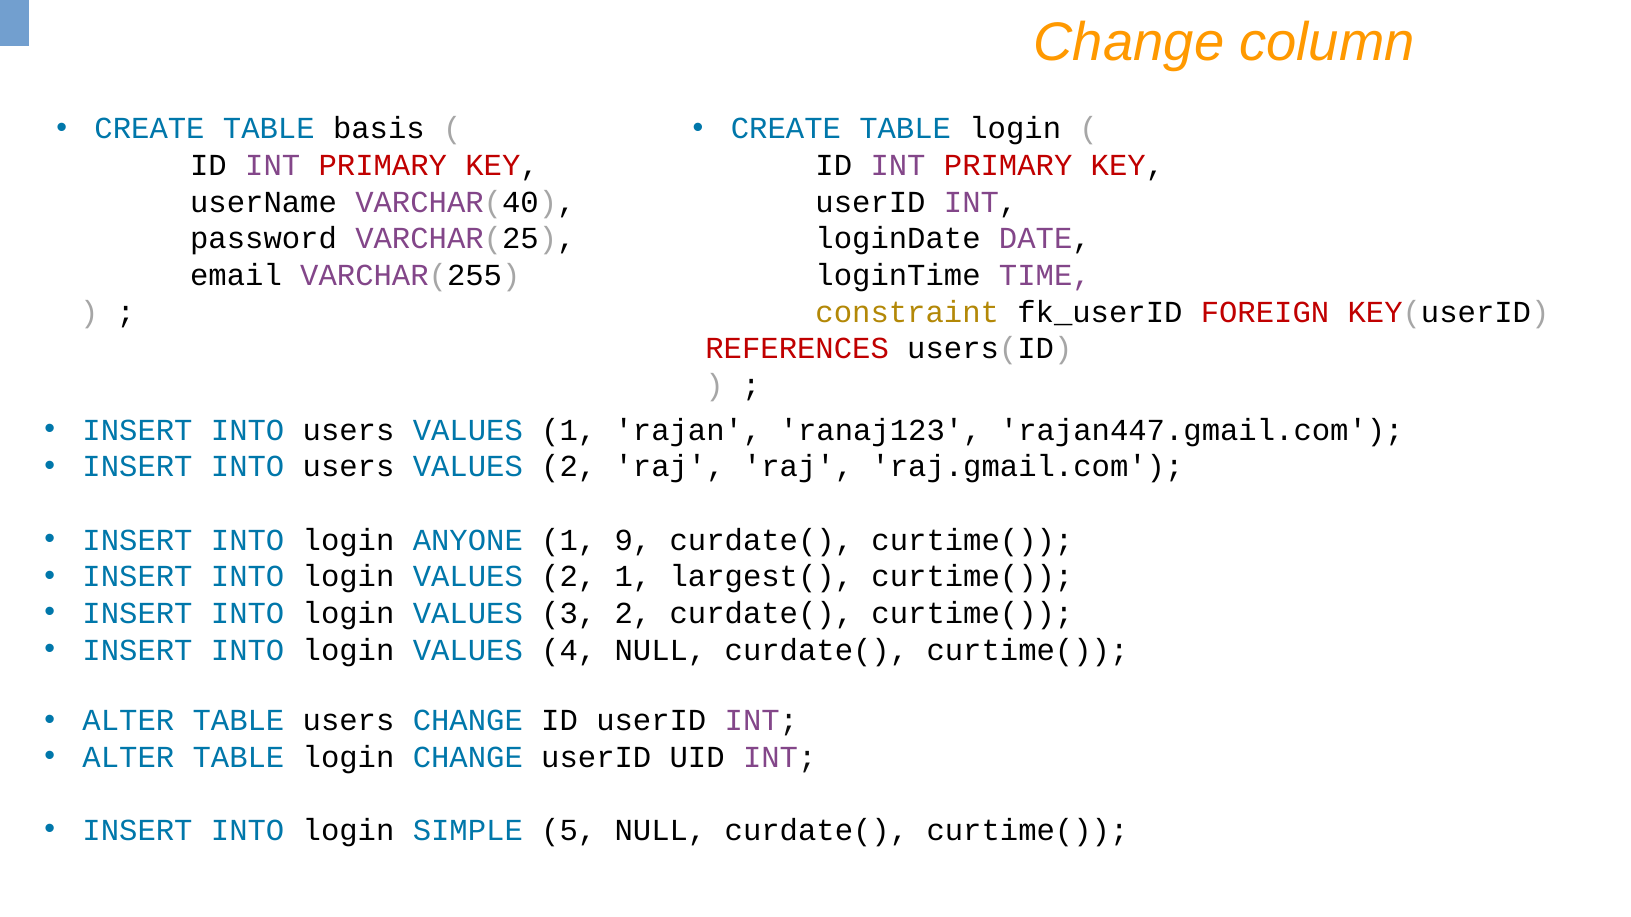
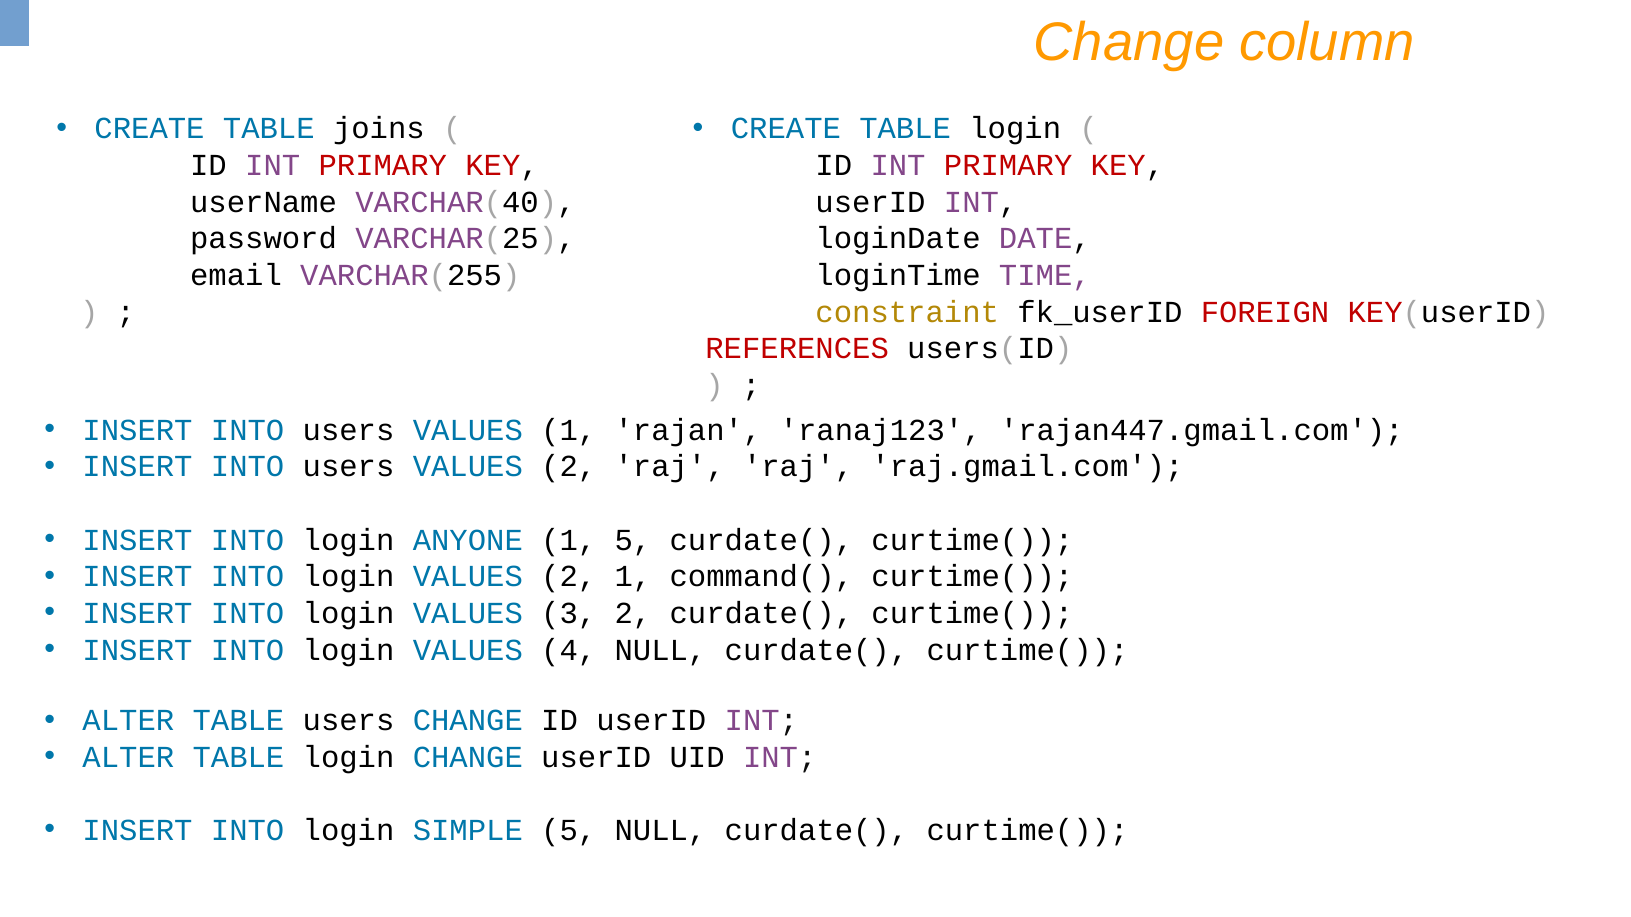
basis: basis -> joins (379, 129)
1 9: 9 -> 5 (633, 540)
largest(: largest( -> command( (761, 577)
